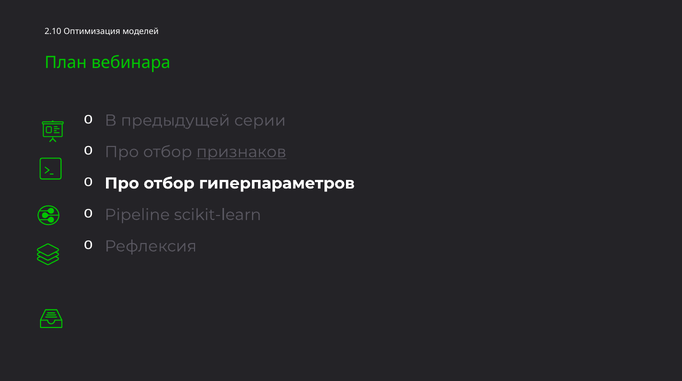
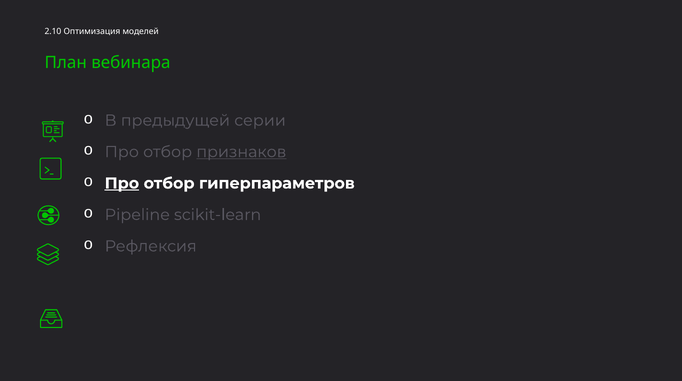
Про underline: none -> present (122, 183)
